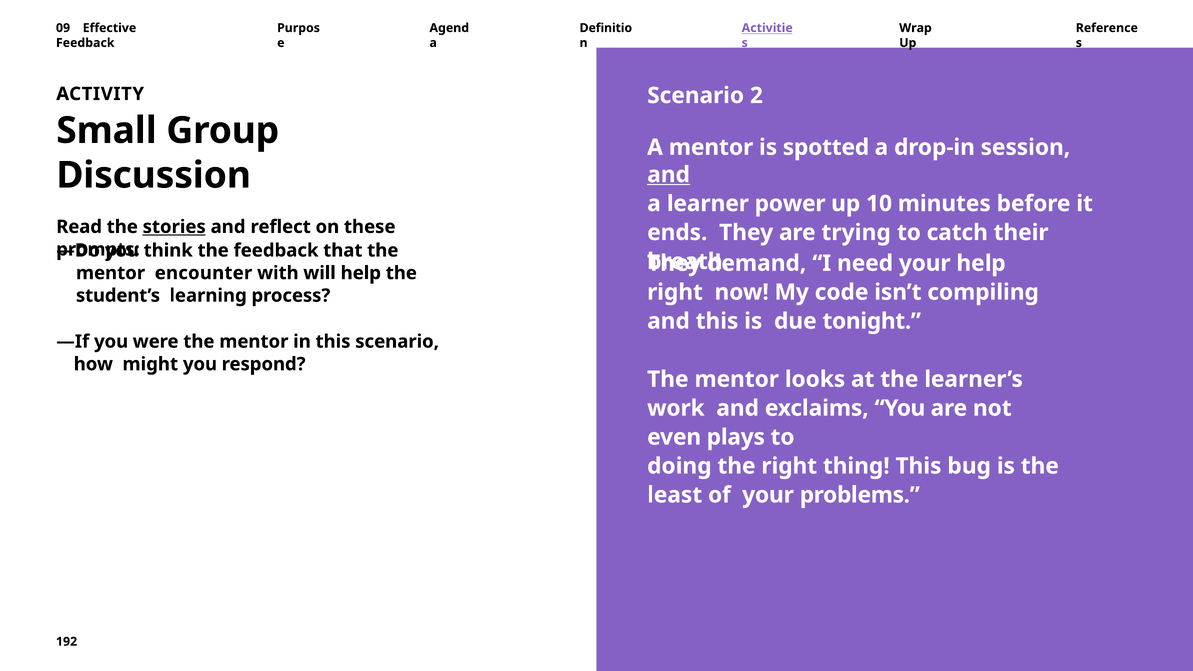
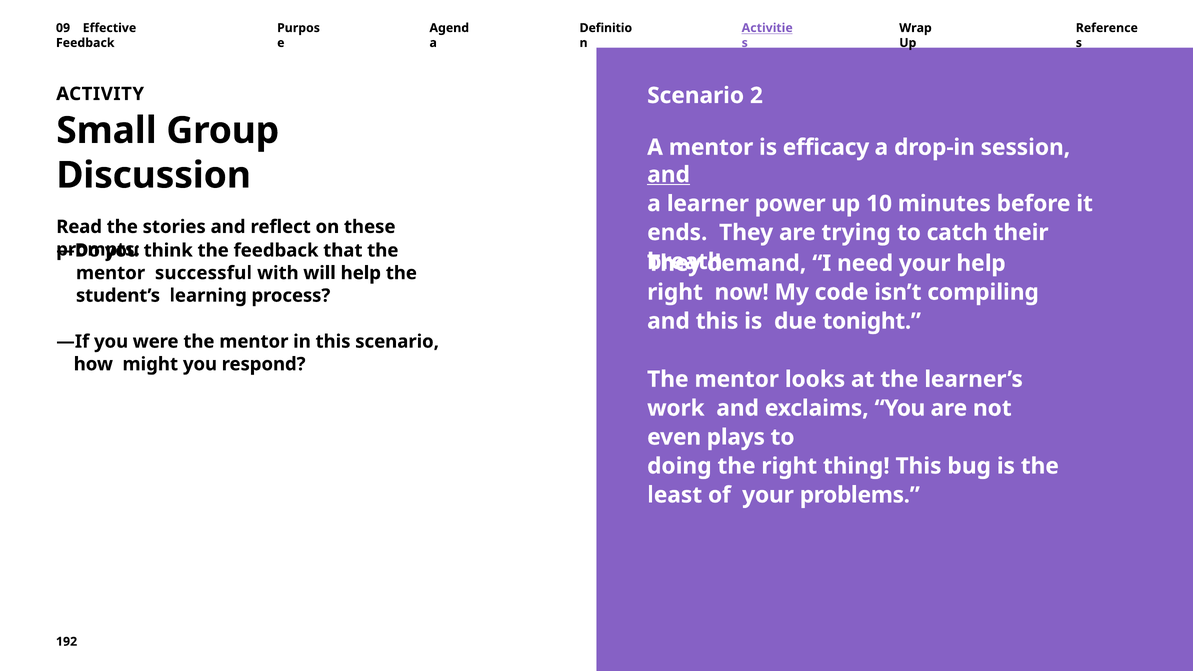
spotted: spotted -> efficacy (826, 147)
stories underline: present -> none (174, 227)
encounter: encounter -> successful (203, 273)
